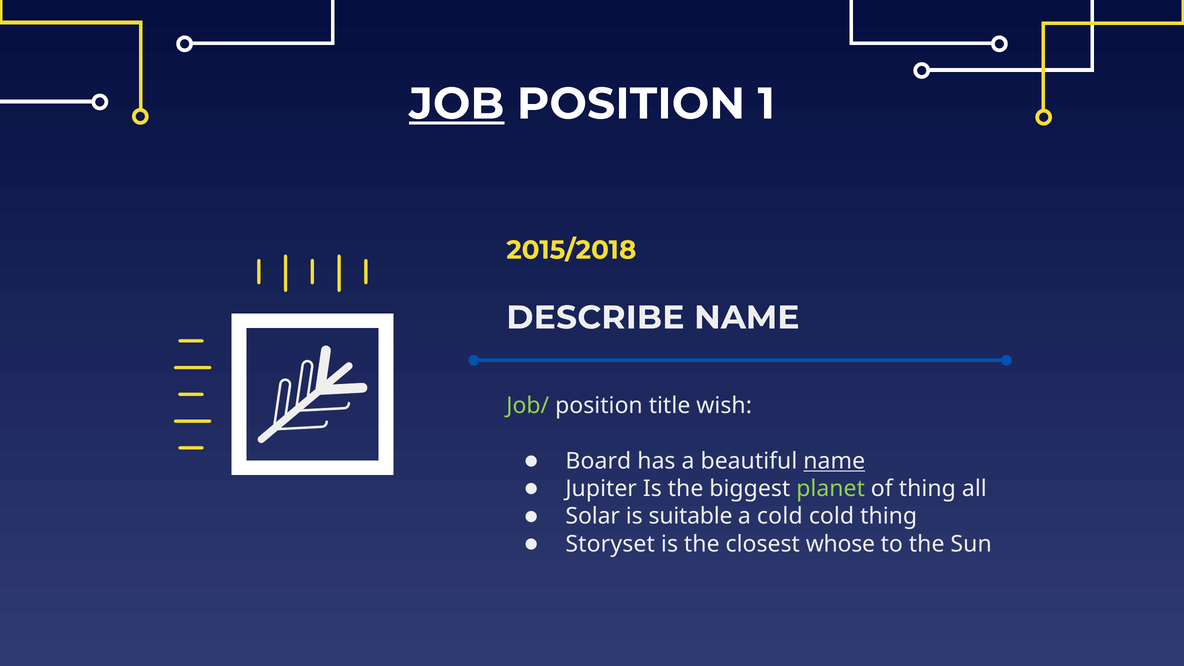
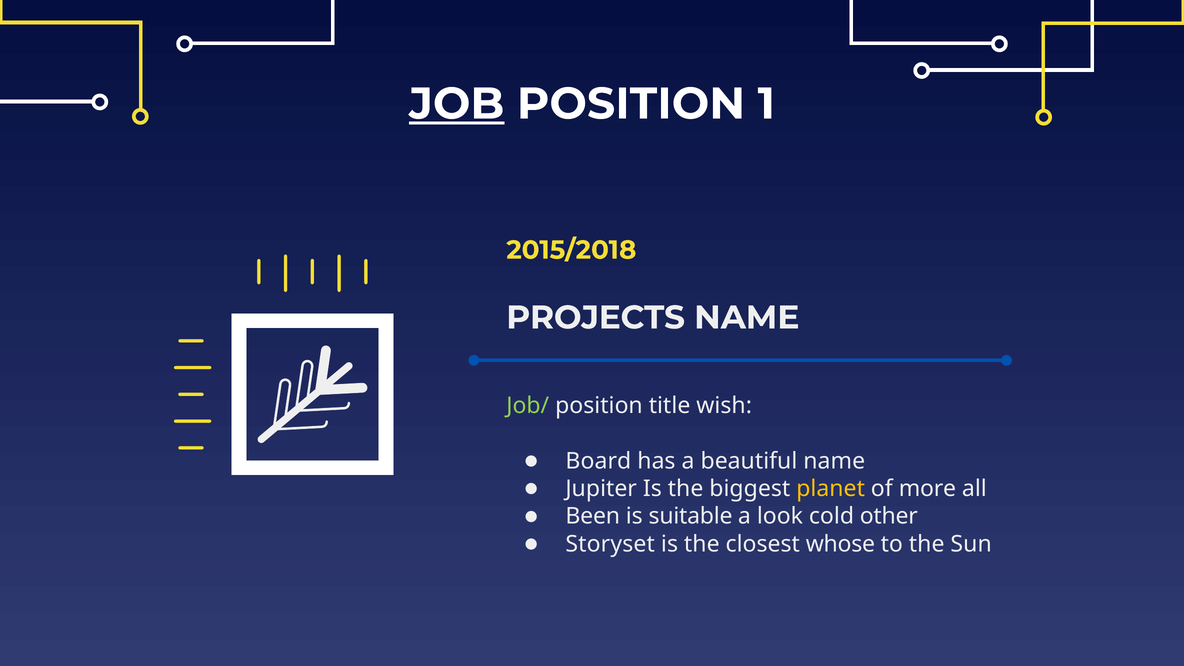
DESCRIBE: DESCRIBE -> PROJECTS (596, 318)
name underline: present -> none (834, 461)
planet colour: light green -> yellow (831, 489)
of thing: thing -> more (927, 489)
Solar: Solar -> Been (593, 516)
a cold: cold -> look (780, 516)
cold thing: thing -> other (889, 516)
